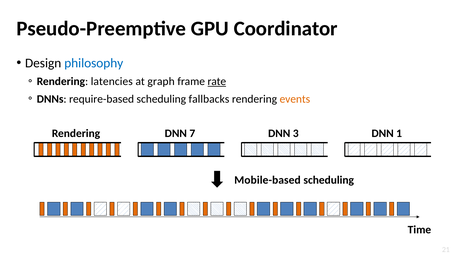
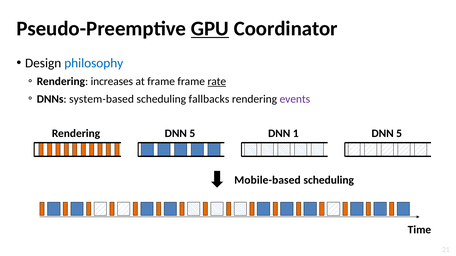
GPU underline: none -> present (210, 29)
latencies: latencies -> increases (112, 82)
at graph: graph -> frame (161, 82)
require-based: require-based -> system-based (102, 99)
events colour: orange -> purple (295, 99)
7: 7 -> 5 (192, 134)
3: 3 -> 1 (296, 134)
1: 1 -> 5 (399, 134)
